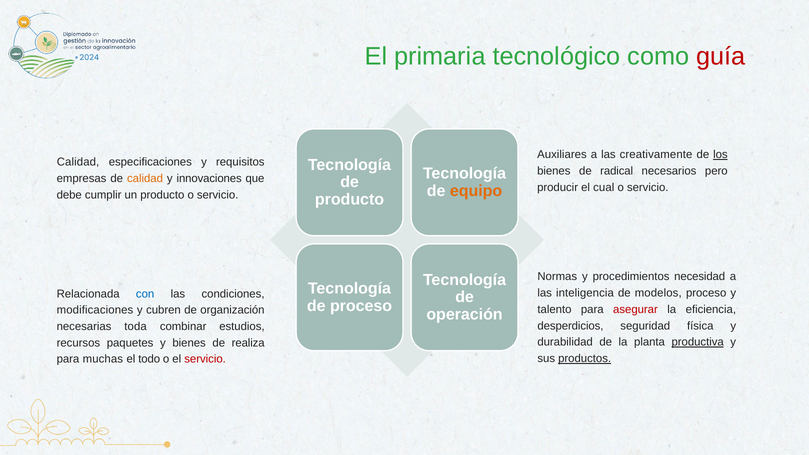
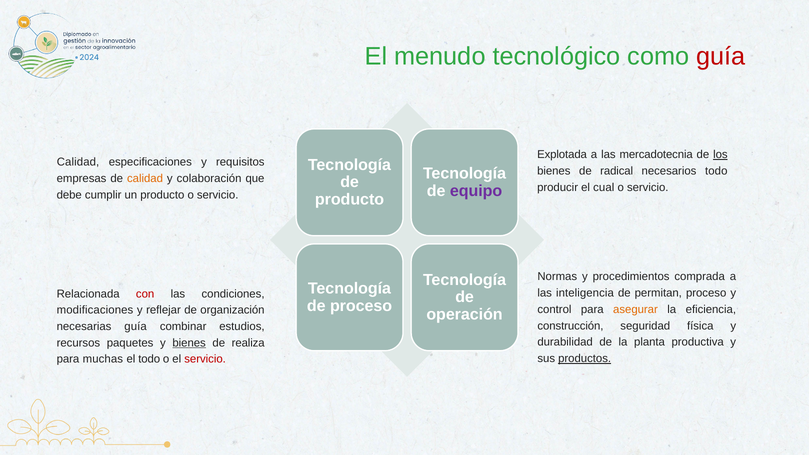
primaria: primaria -> menudo (440, 57)
Auxiliares: Auxiliares -> Explotada (562, 155)
creativamente: creativamente -> mercadotecnia (656, 155)
necesarios pero: pero -> todo (716, 171)
innovaciones: innovaciones -> colaboración (209, 178)
equipo colour: orange -> purple (476, 191)
necesidad: necesidad -> comprada (700, 277)
modelos: modelos -> permitan (658, 293)
con colour: blue -> red (145, 294)
talento: talento -> control (554, 309)
asegurar colour: red -> orange (635, 309)
cubren: cubren -> reflejar (163, 310)
desperdicios: desperdicios -> construcción (570, 326)
necesarias toda: toda -> guía (136, 327)
productiva underline: present -> none (698, 342)
bienes underline: none -> present (189, 343)
